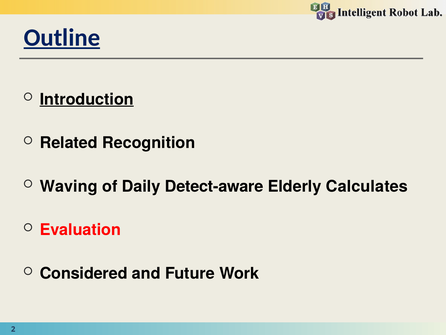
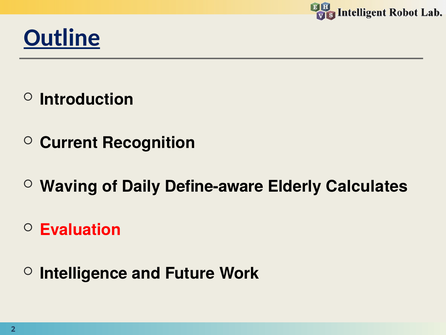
Introduction underline: present -> none (87, 99)
Related: Related -> Current (69, 143)
Detect-aware: Detect-aware -> Define-aware (214, 186)
Considered: Considered -> Intelligence (84, 273)
